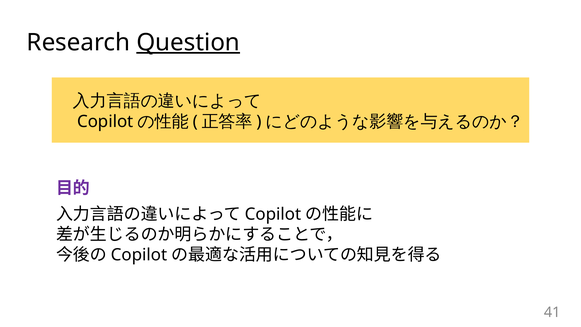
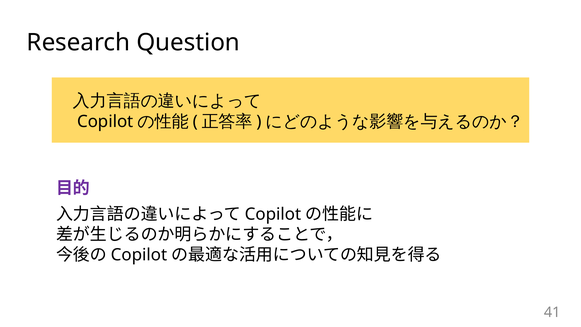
Question underline: present -> none (188, 42)
